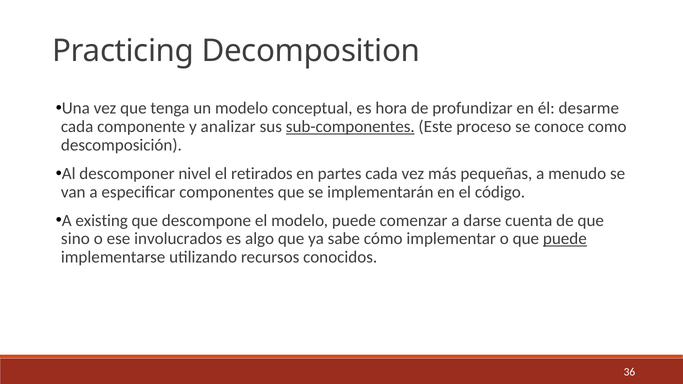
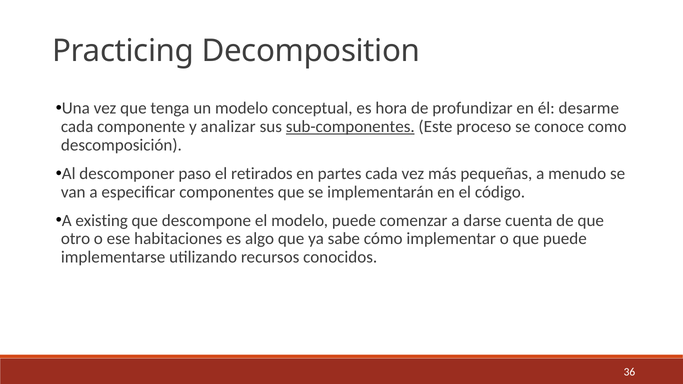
nivel: nivel -> paso (195, 174)
sino: sino -> otro (76, 239)
involucrados: involucrados -> habitaciones (178, 239)
puede underline: present -> none (565, 239)
